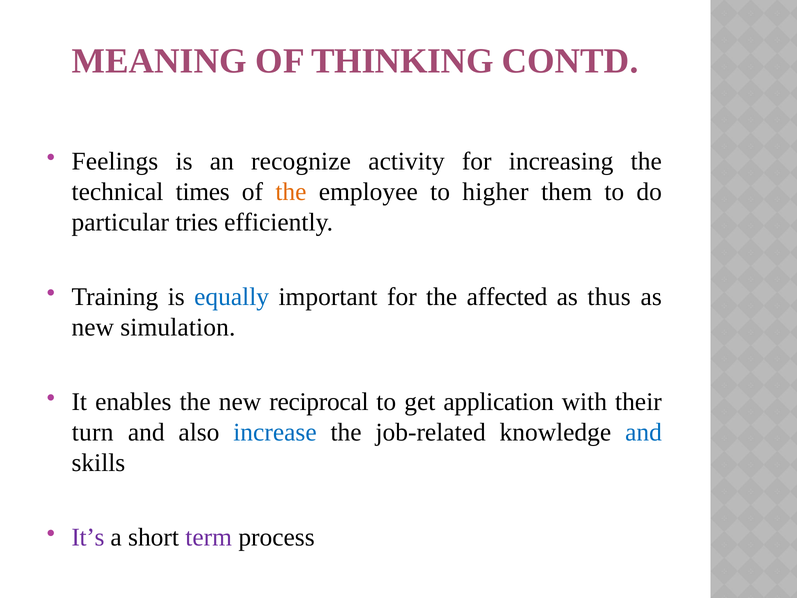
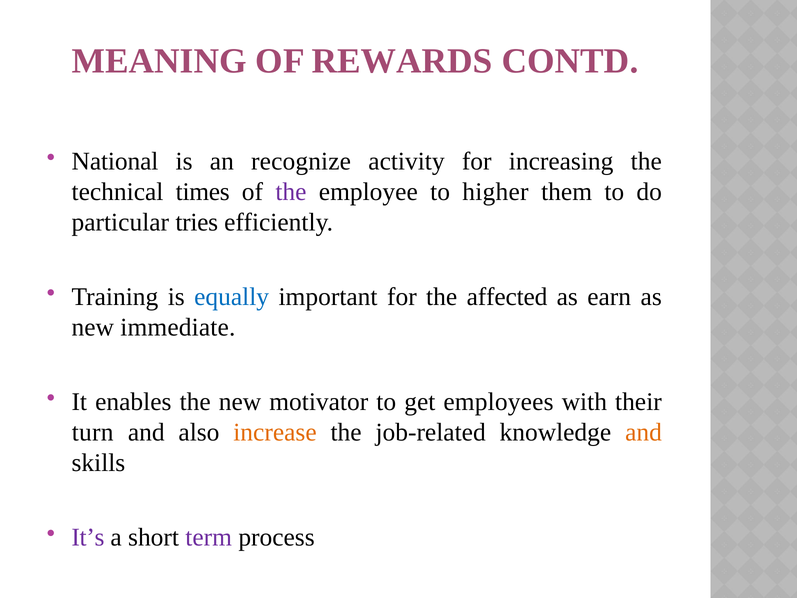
THINKING: THINKING -> REWARDS (402, 61)
Feelings: Feelings -> National (115, 161)
the colour: orange -> purple (291, 192)
thus: thus -> earn (609, 297)
simulation: simulation -> immediate (178, 327)
reciprocal: reciprocal -> motivator (319, 402)
application: application -> employees (498, 402)
increase colour: blue -> orange (275, 432)
and colour: blue -> orange (644, 432)
